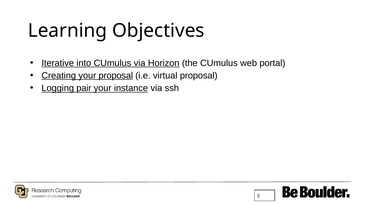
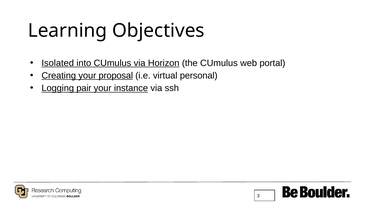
Iterative: Iterative -> Isolated (58, 63)
virtual proposal: proposal -> personal (199, 76)
